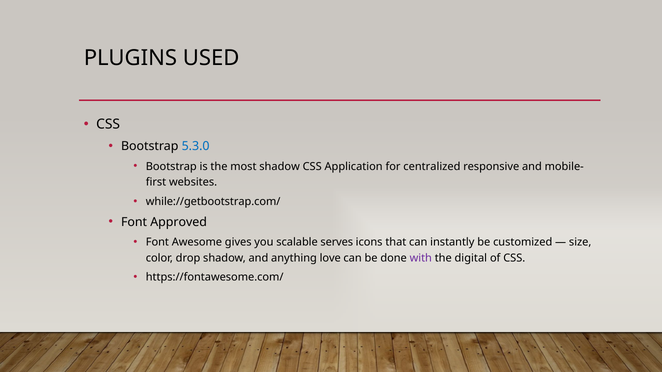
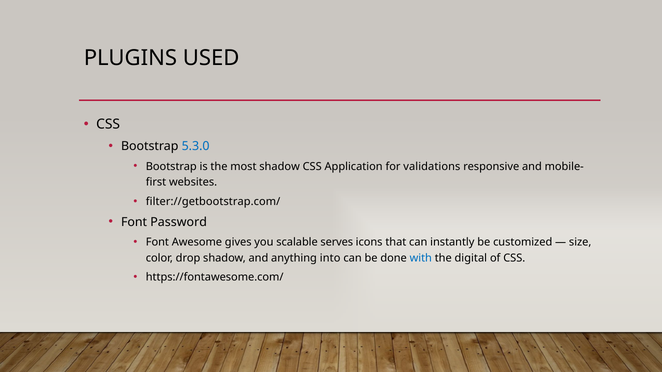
centralized: centralized -> validations (432, 167)
while://getbootstrap.com/: while://getbootstrap.com/ -> filter://getbootstrap.com/ (213, 202)
Approved: Approved -> Password (179, 222)
love: love -> into (330, 258)
with colour: purple -> blue (421, 258)
